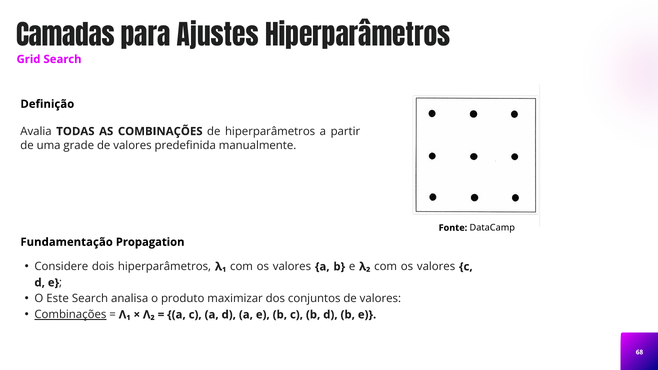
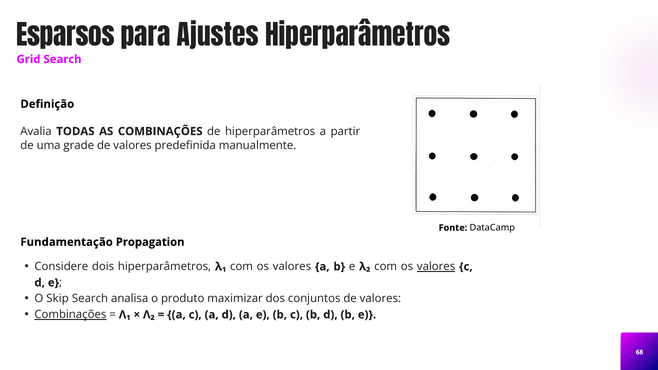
Camadas: Camadas -> Esparsos (65, 37)
valores underline: none -> present (436, 267)
Este: Este -> Skip (58, 299)
